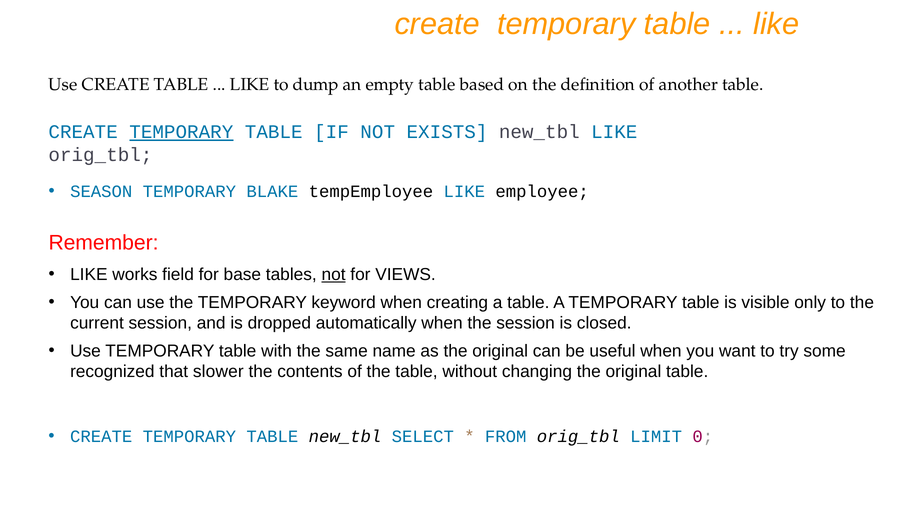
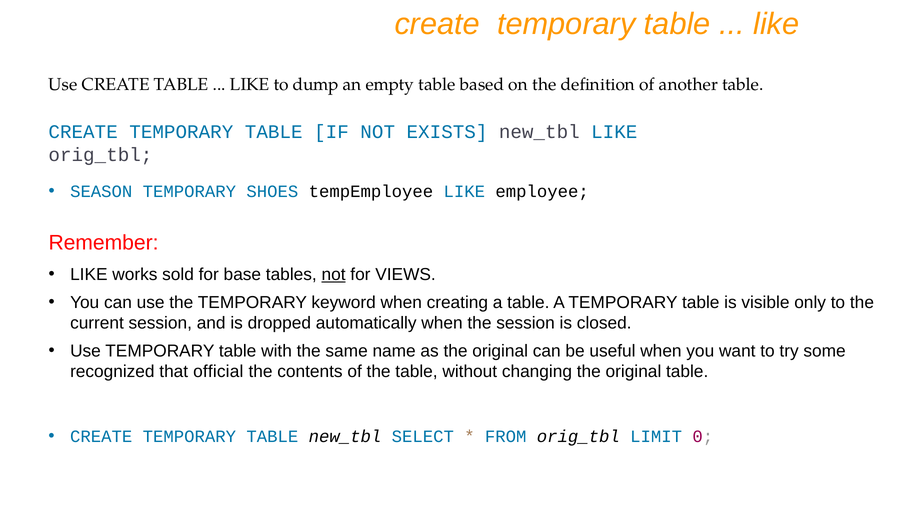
TEMPORARY underline: present -> none (181, 132)
BLAKE: BLAKE -> SHOES (272, 191)
field: field -> sold (178, 275)
slower: slower -> official (218, 371)
